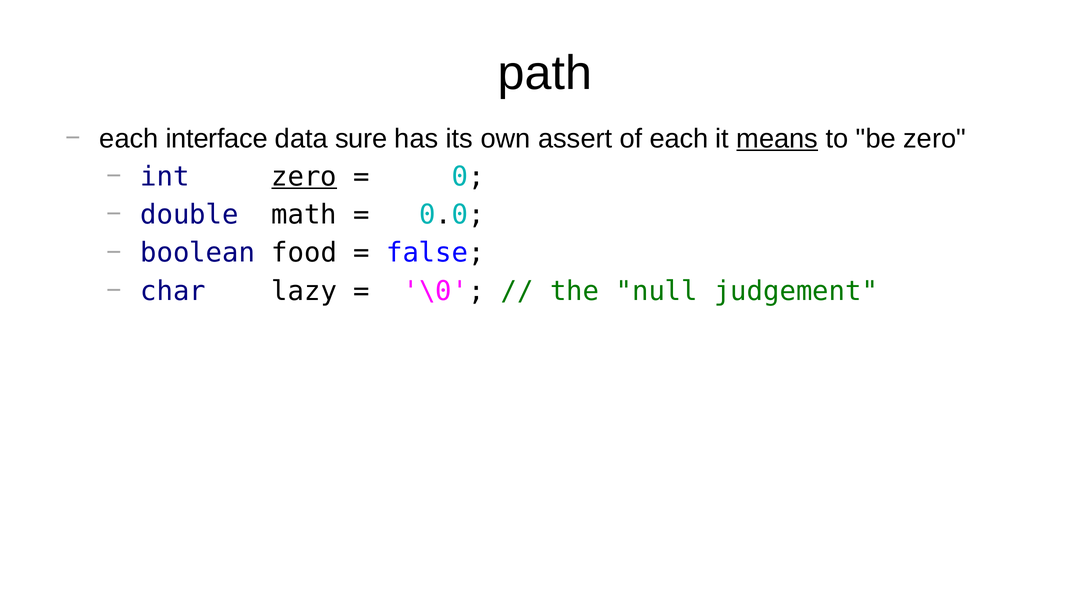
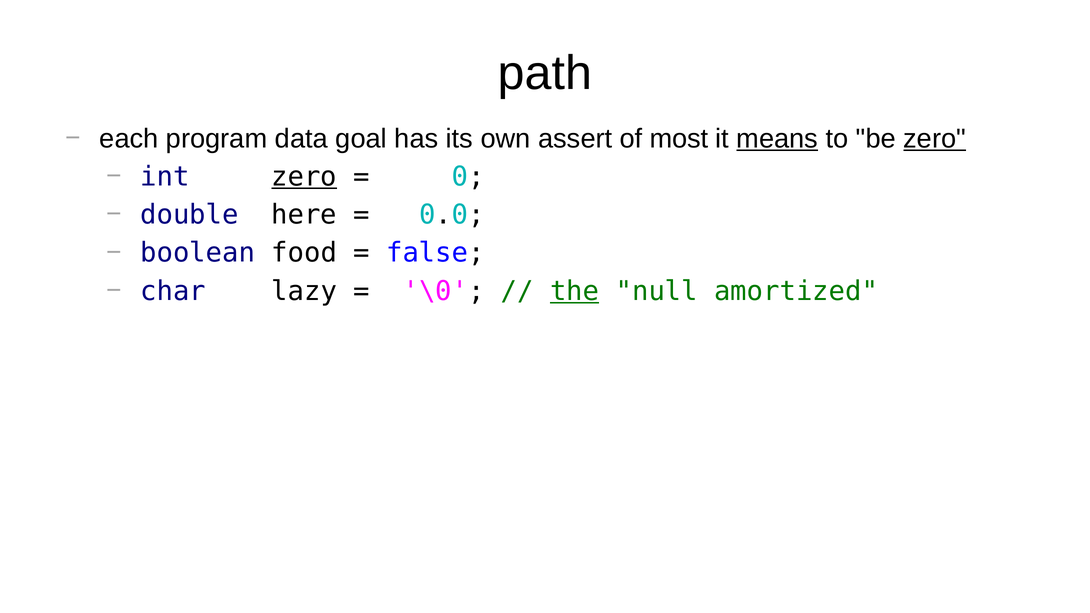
interface: interface -> program (217, 139)
sure: sure -> goal (361, 139)
of each: each -> most (679, 139)
zero underline: none -> present (935, 139)
math: math -> here (304, 215)
the underline: none -> present (575, 291)
judgement: judgement -> amortized (796, 291)
